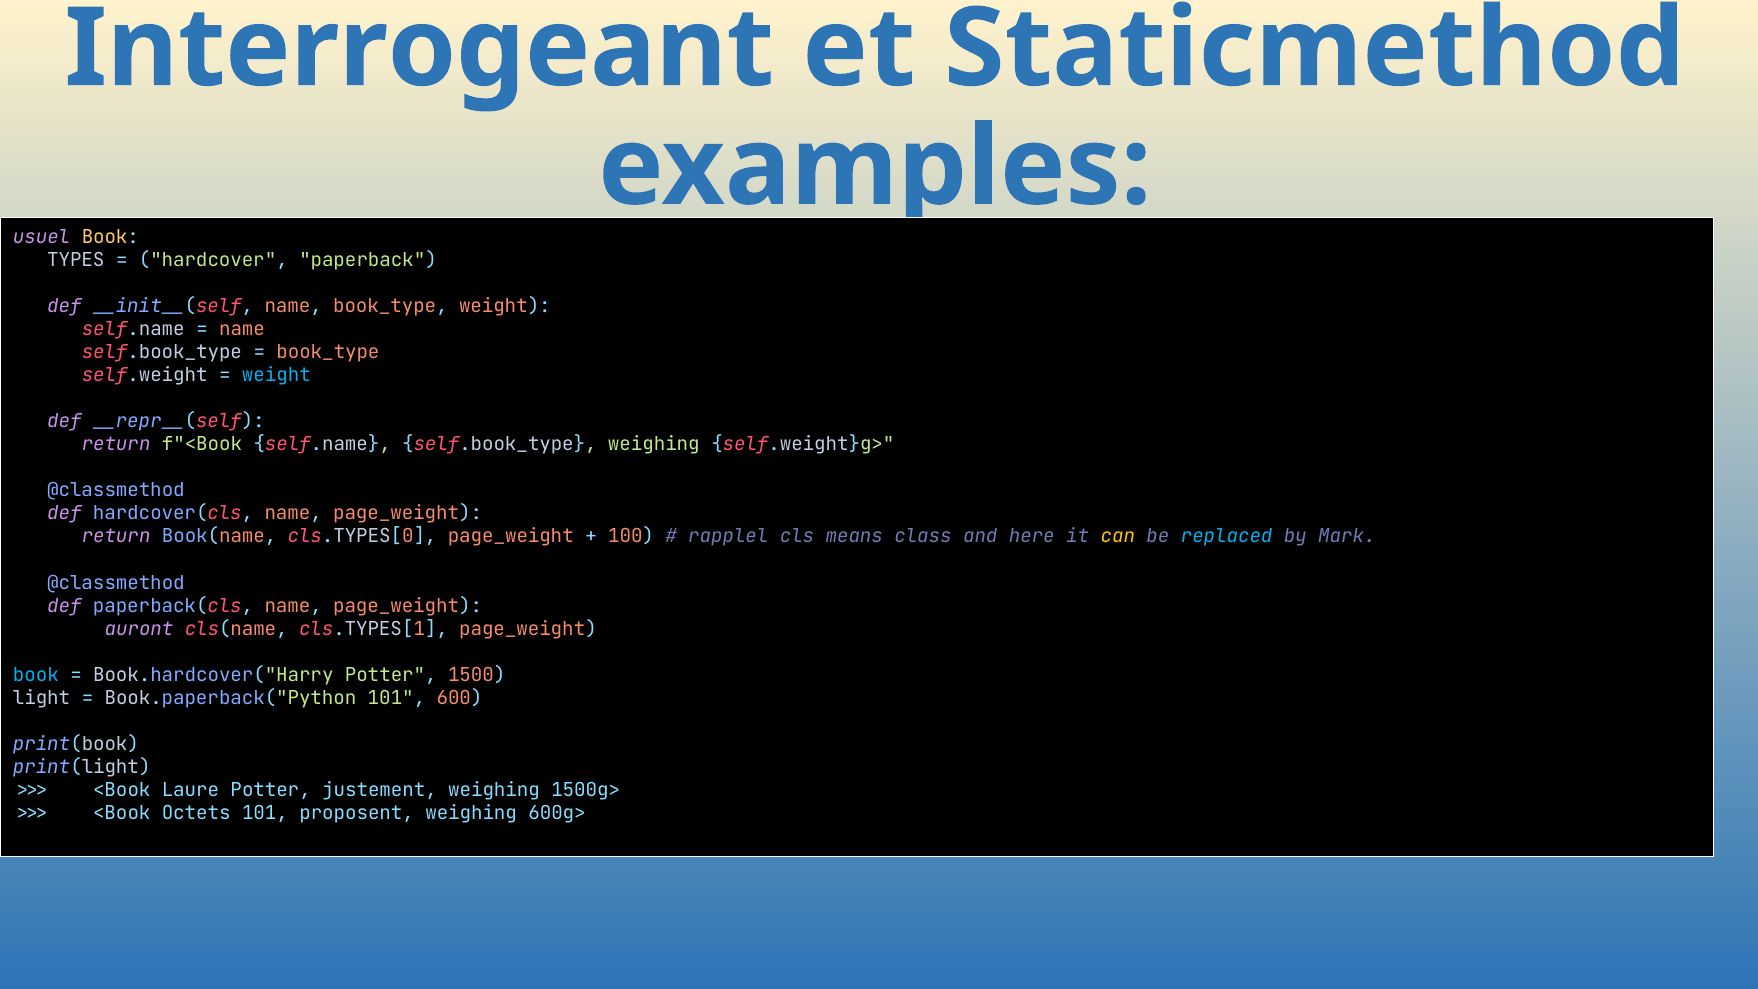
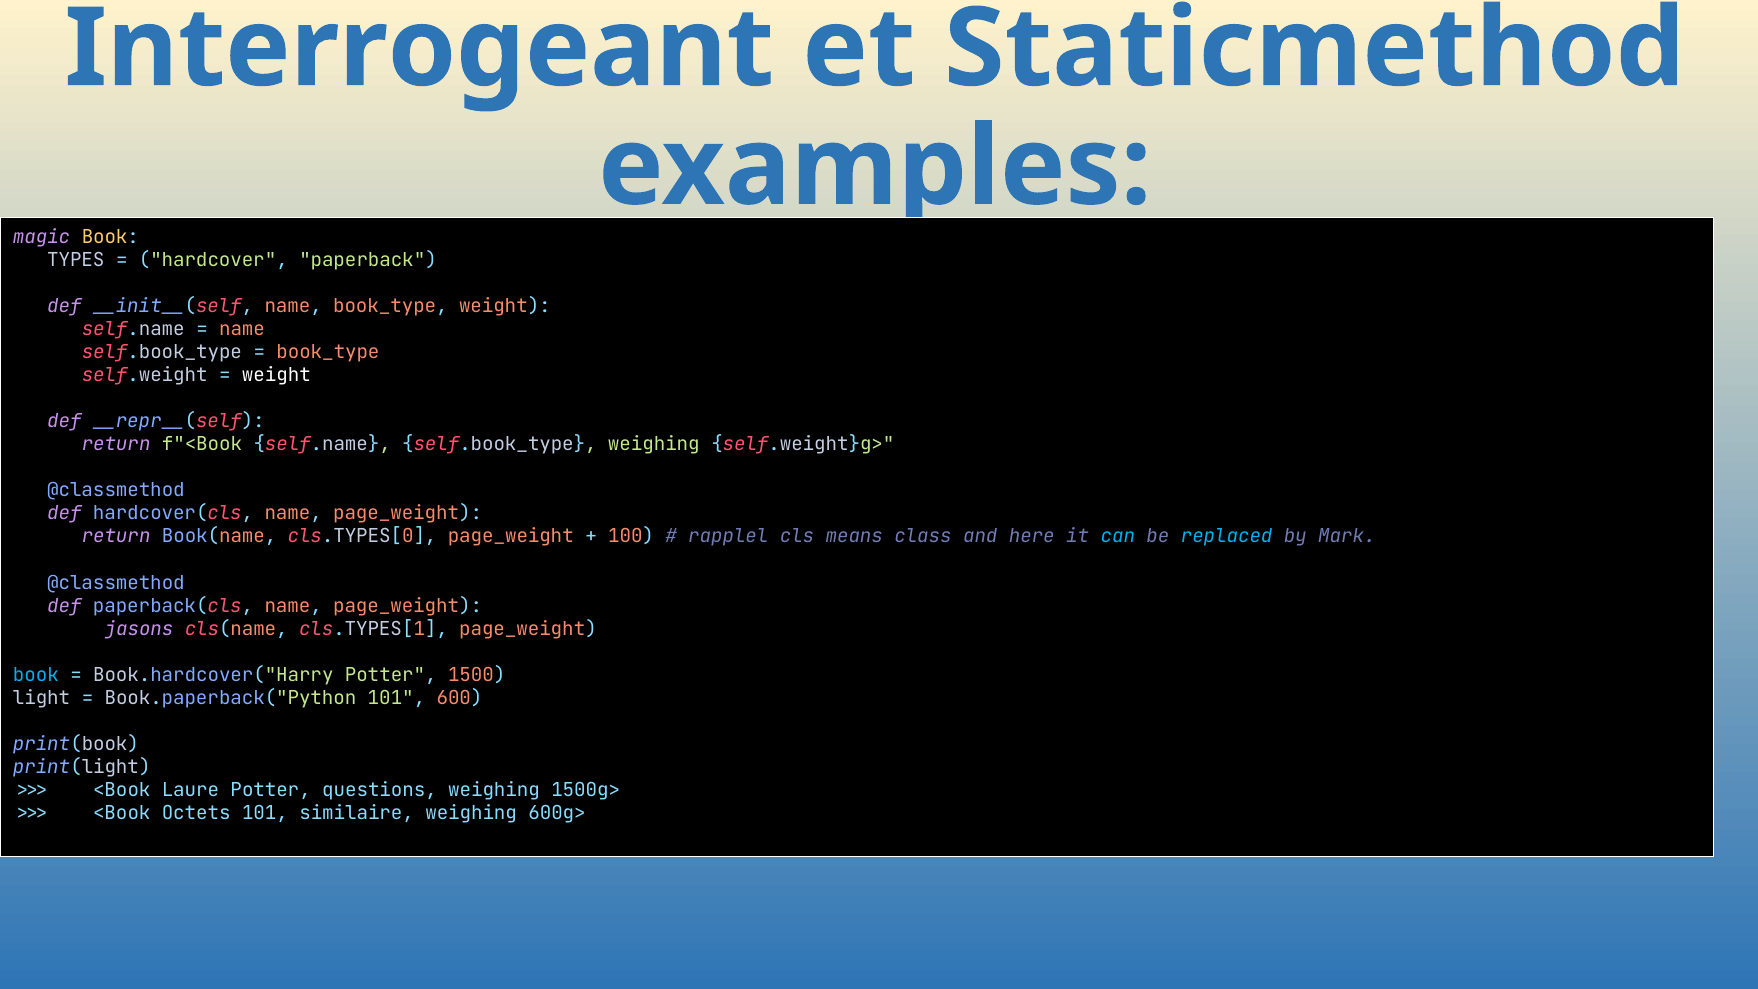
usuel: usuel -> magic (42, 237)
weight colour: light blue -> white (276, 375)
can colour: yellow -> light blue (1118, 537)
auront: auront -> jasons (139, 629)
justement: justement -> questions (380, 790)
proposent: proposent -> similaire (357, 813)
